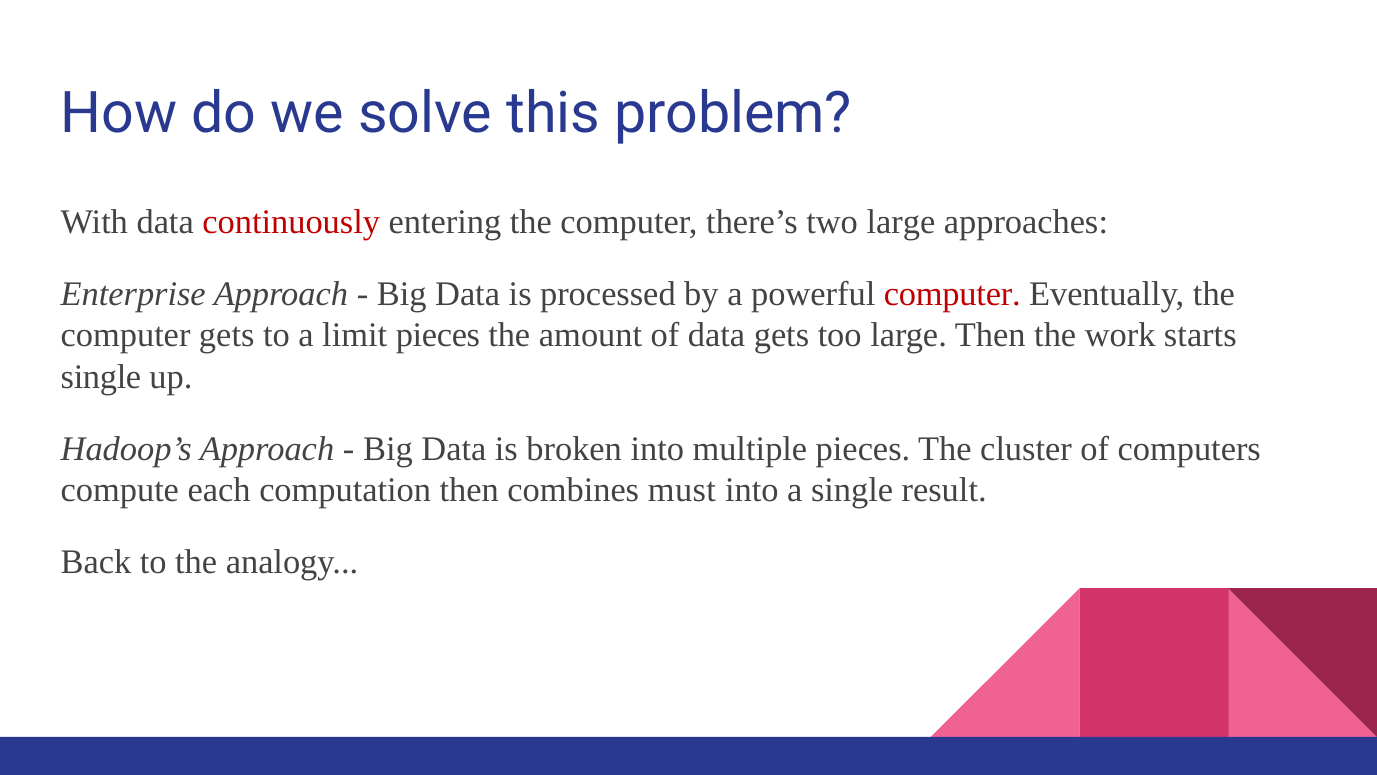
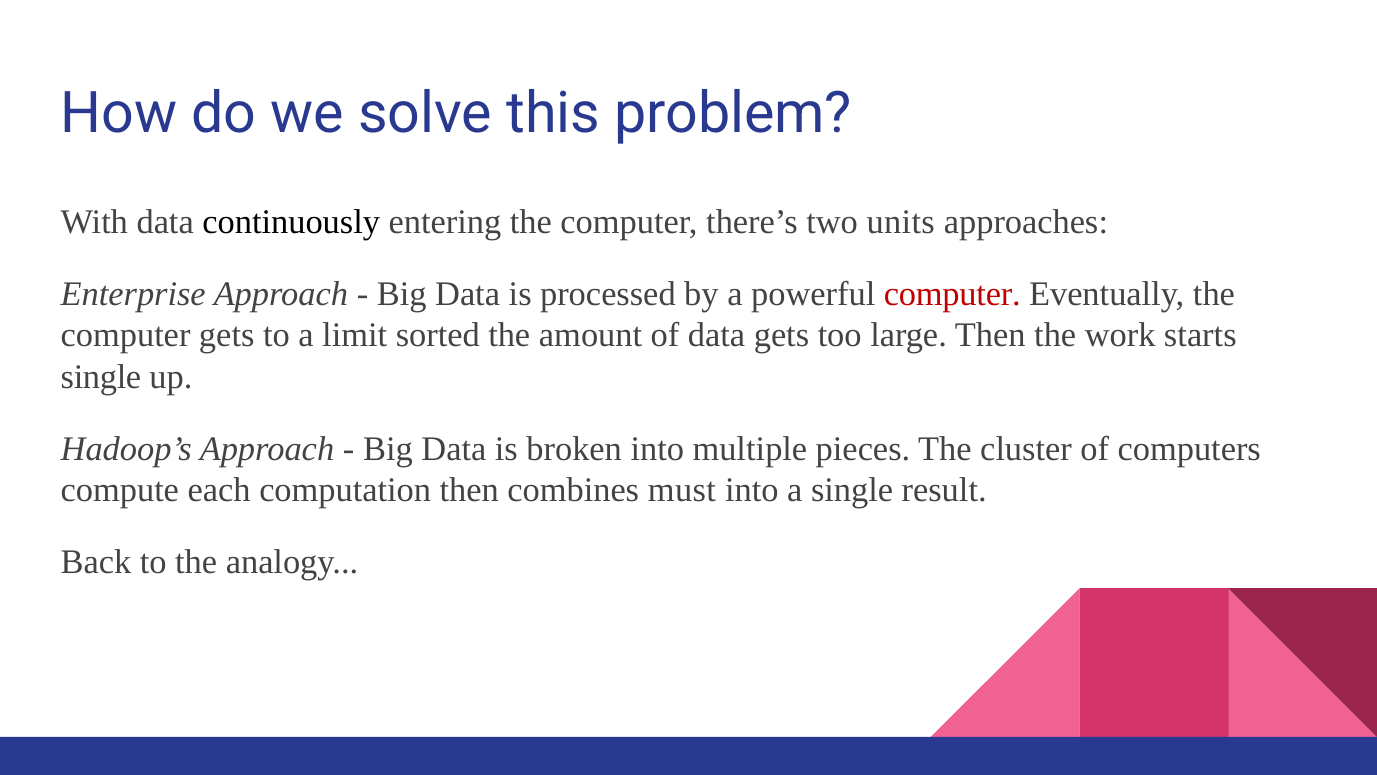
continuously colour: red -> black (291, 222)
two large: large -> units (901, 222)
limit pieces: pieces -> sorted (438, 335)
